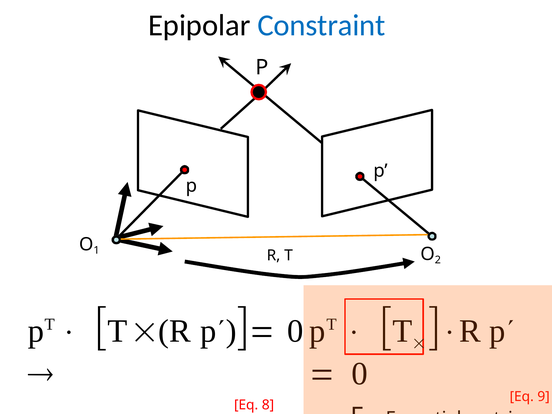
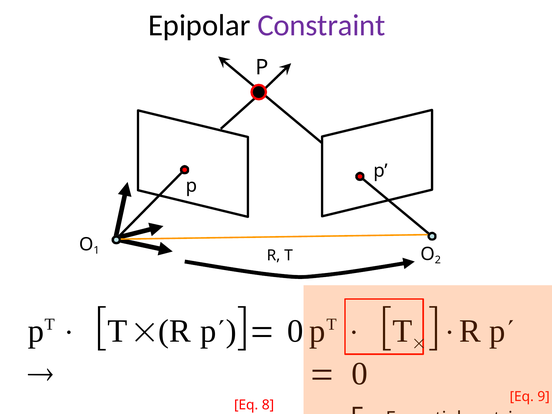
Constraint colour: blue -> purple (321, 25)
